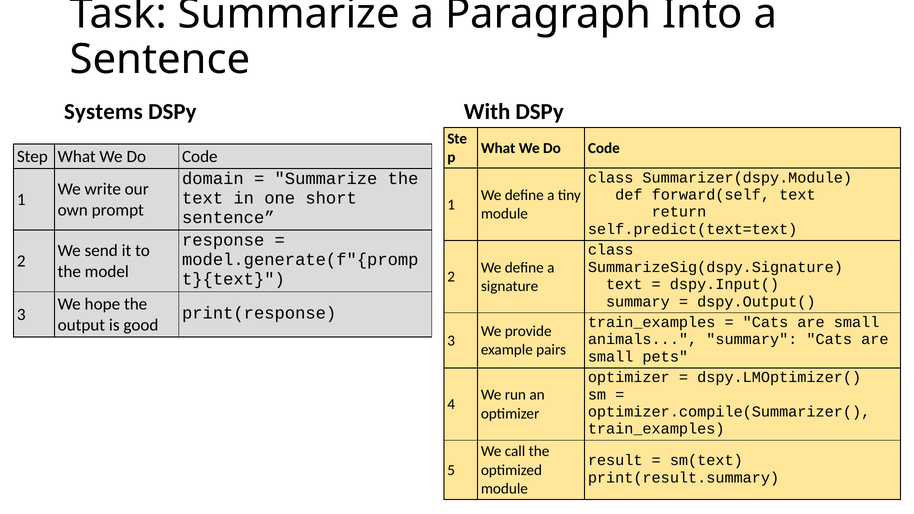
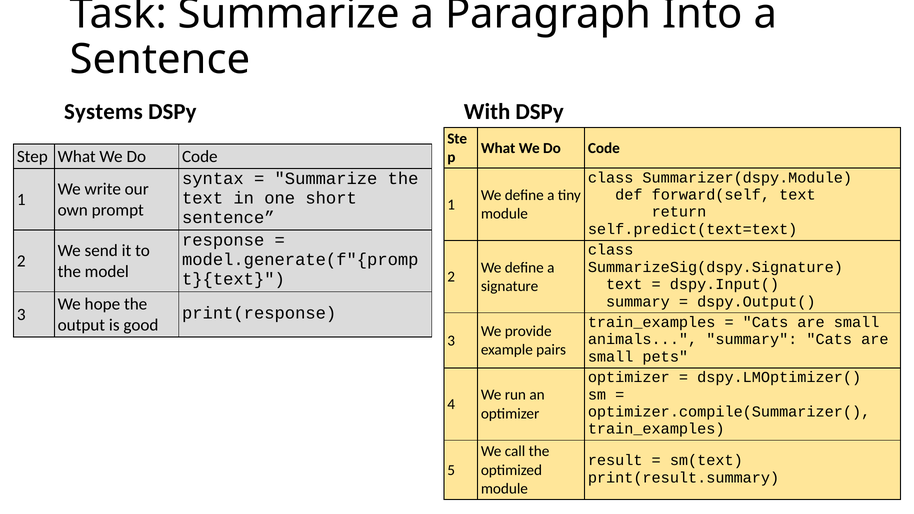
domain: domain -> syntax (213, 179)
